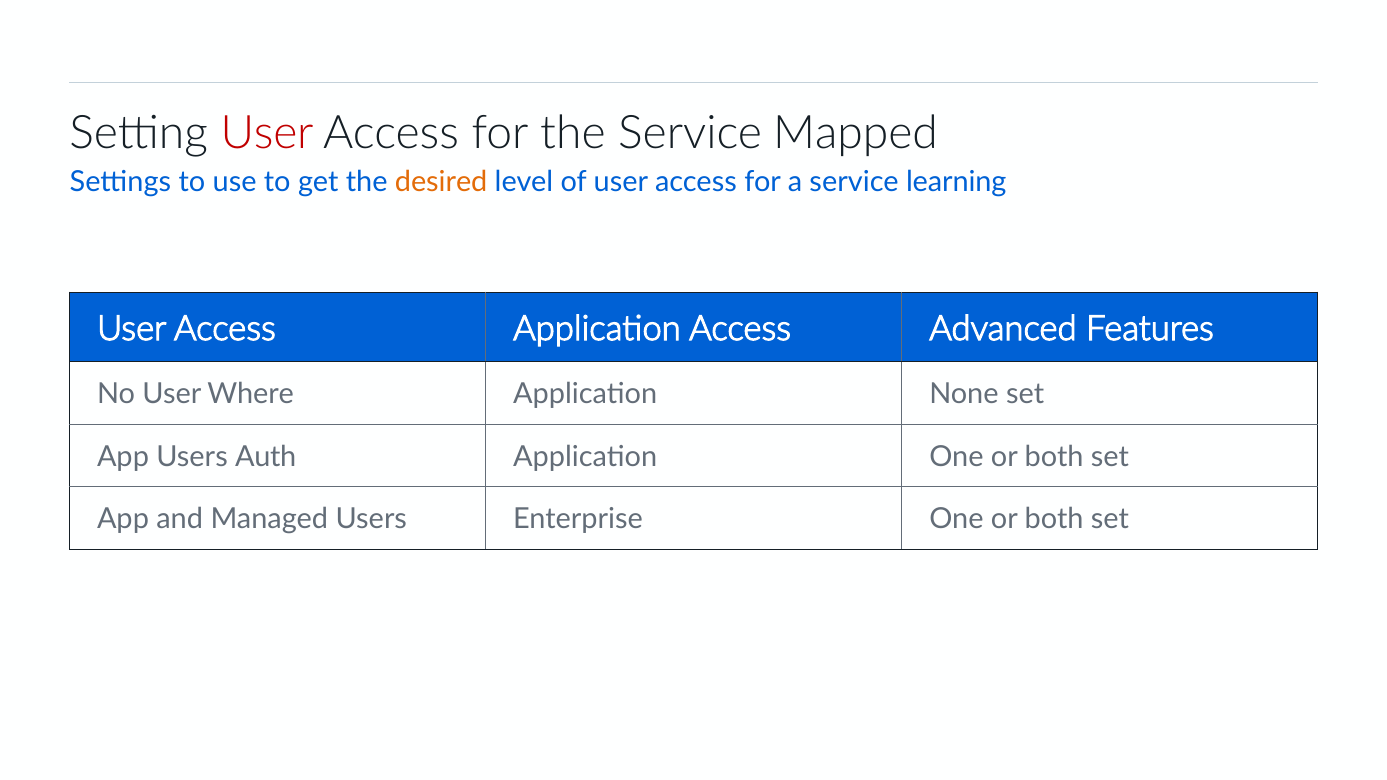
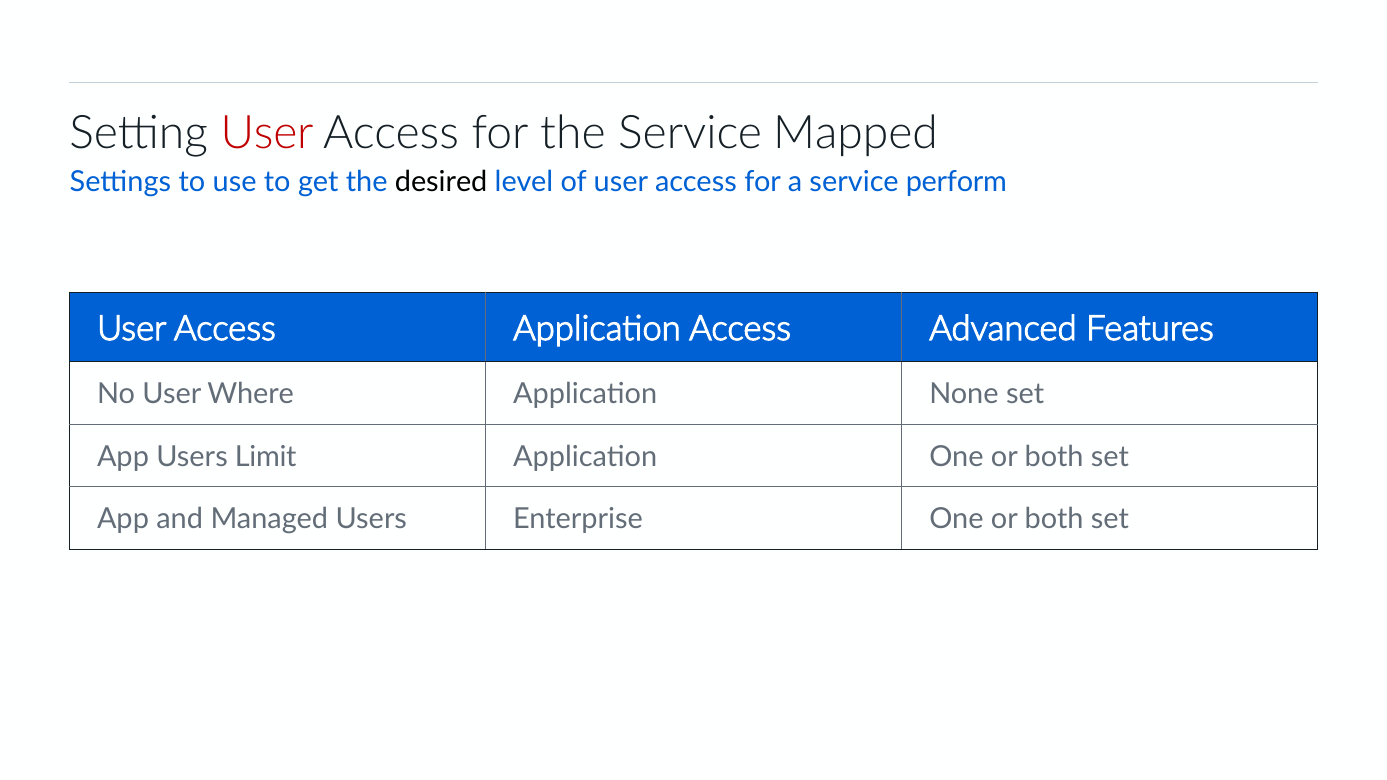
desired colour: orange -> black (441, 182)
learning: learning -> perform (956, 182)
Auth: Auth -> Limit (266, 457)
